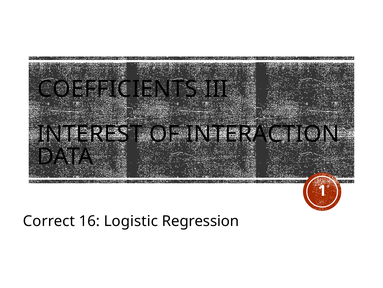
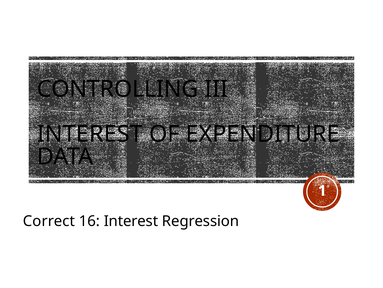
COEFFICIENTS: COEFFICIENTS -> CONTROLLING (118, 89)
INTERACTION: INTERACTION -> EXPENDITURE (263, 134)
16 Logistic: Logistic -> Interest (131, 221)
